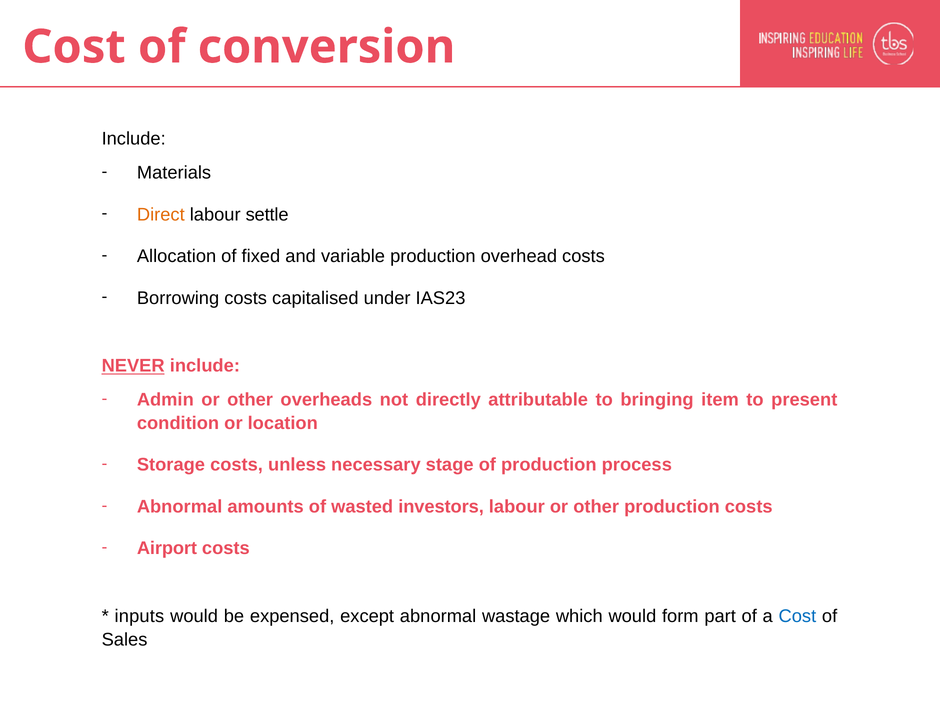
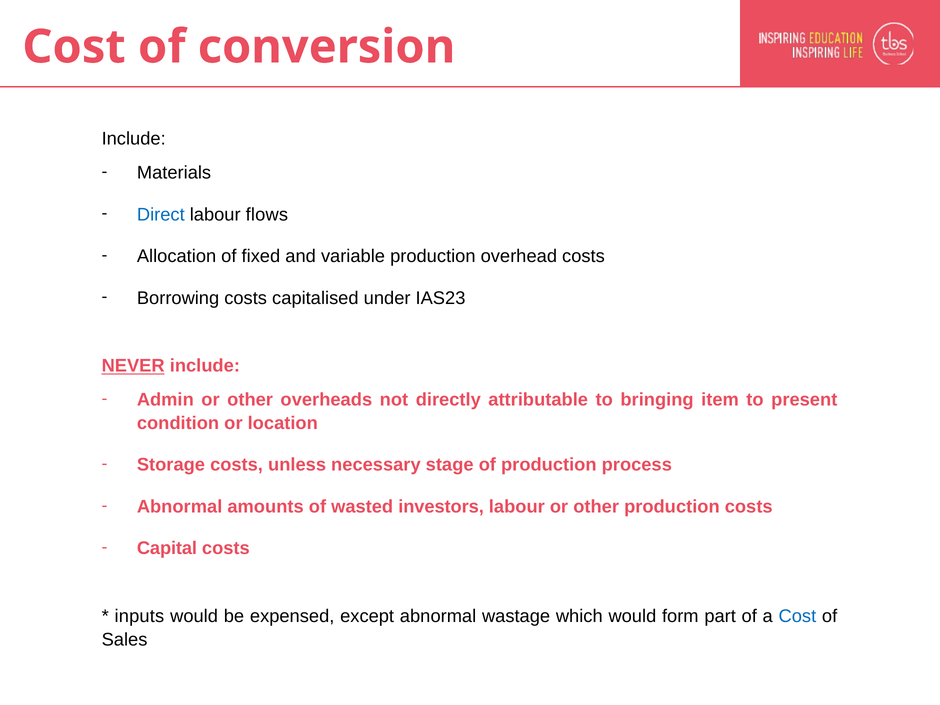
Direct colour: orange -> blue (161, 215)
settle: settle -> flows (267, 215)
Airport: Airport -> Capital (167, 548)
